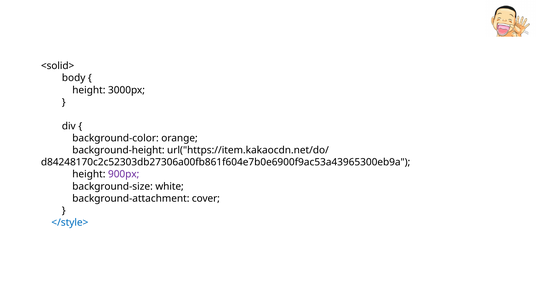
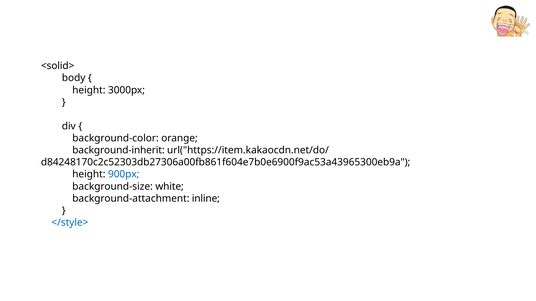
background-height: background-height -> background-inherit (118, 151)
900px colour: purple -> blue (124, 175)
cover: cover -> inline (206, 199)
